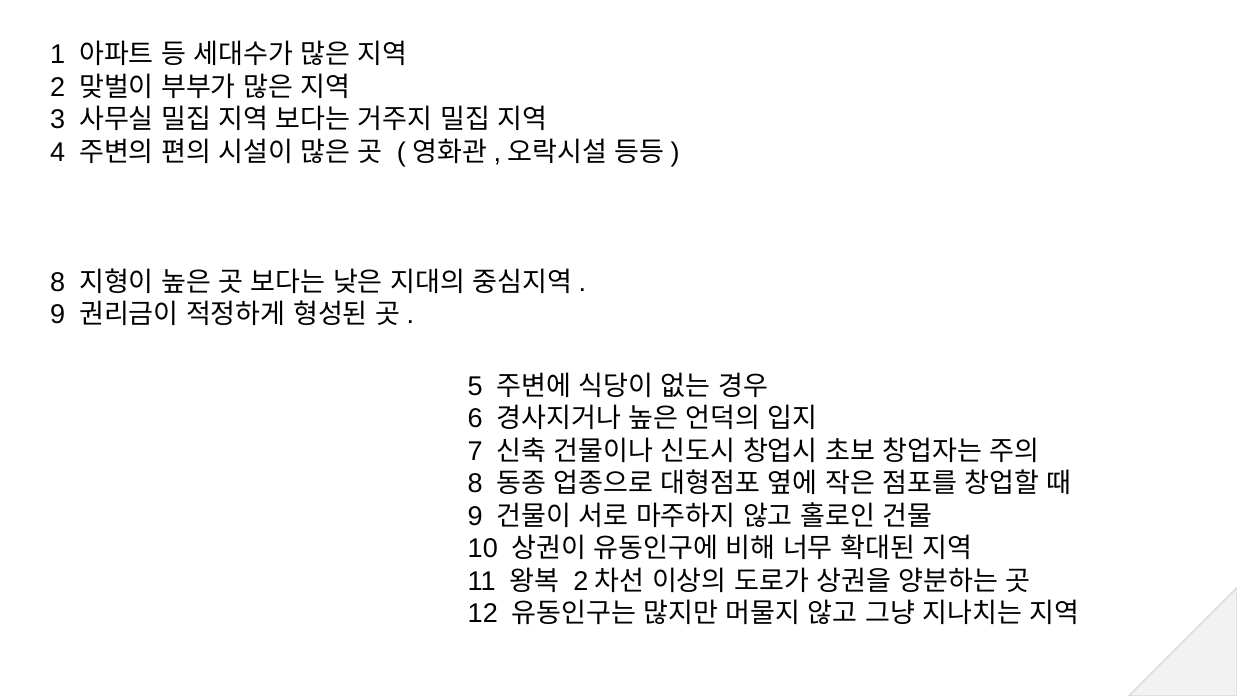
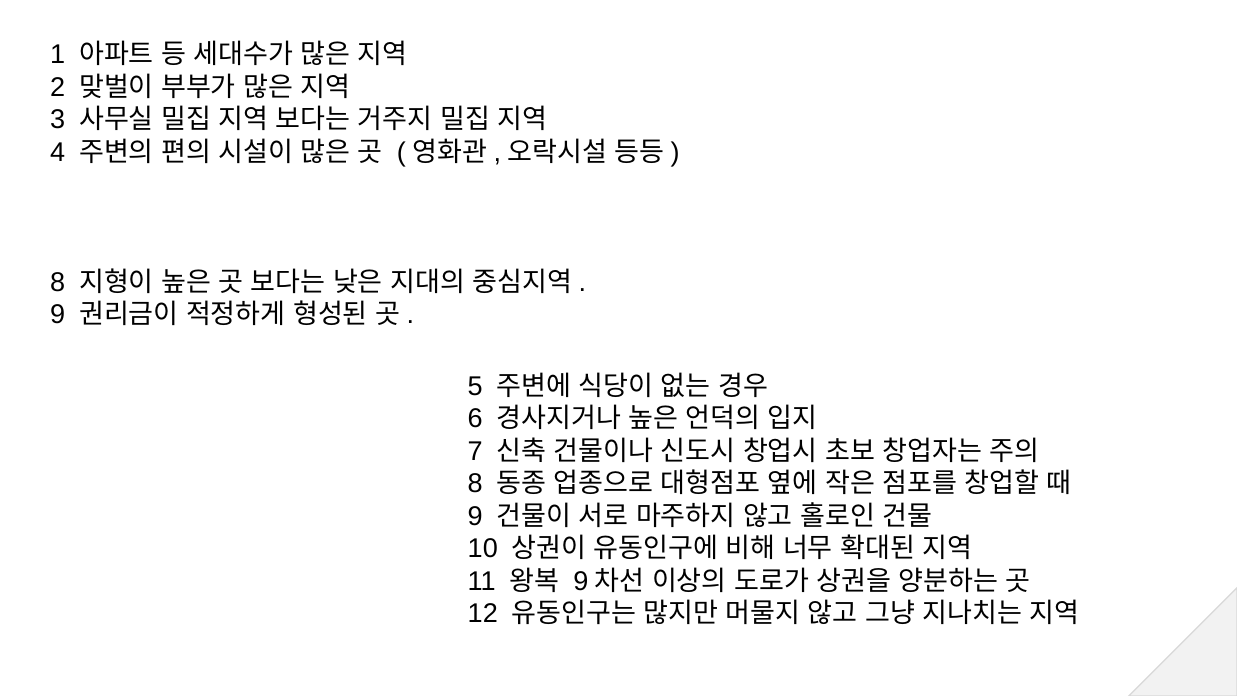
2: 2 -> 9 (581, 581)
